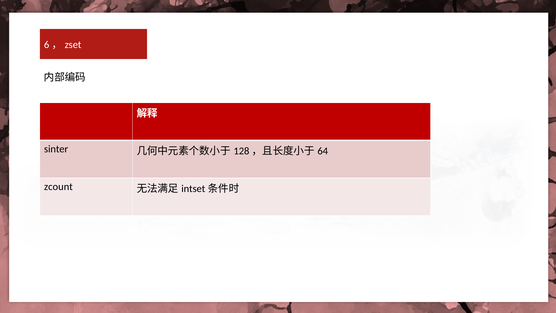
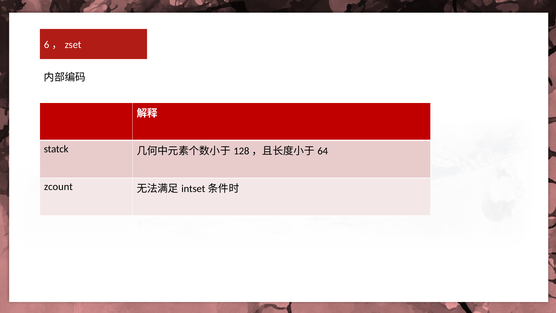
sinter: sinter -> statck (56, 149)
